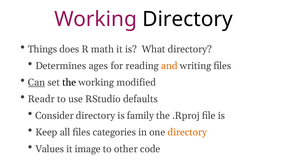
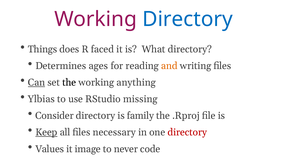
Directory colour: black -> blue (188, 19)
math: math -> faced (102, 49)
modified: modified -> anything (136, 82)
Readr: Readr -> Ylbias (41, 99)
defaults: defaults -> missing (140, 99)
Keep underline: none -> present (46, 132)
categories: categories -> necessary (114, 132)
directory colour: orange -> red (187, 132)
other: other -> never (126, 148)
